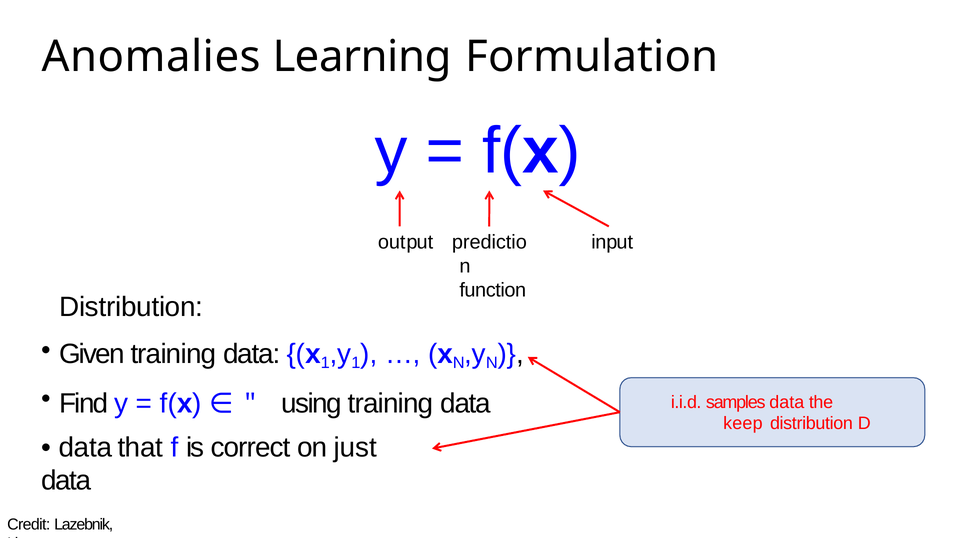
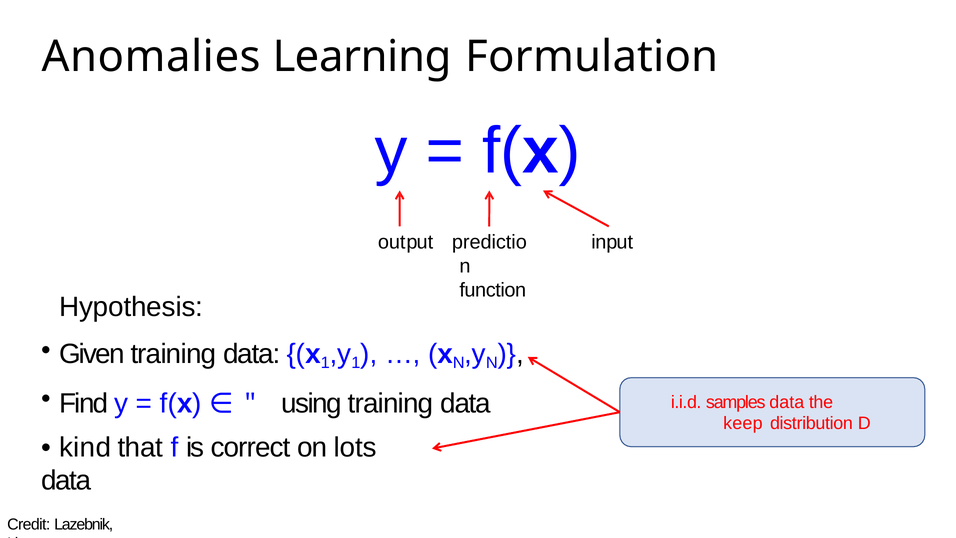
Distribution: Distribution -> Hypothesis (131, 307)
data: data -> kind (85, 447)
just: just -> lots (355, 447)
